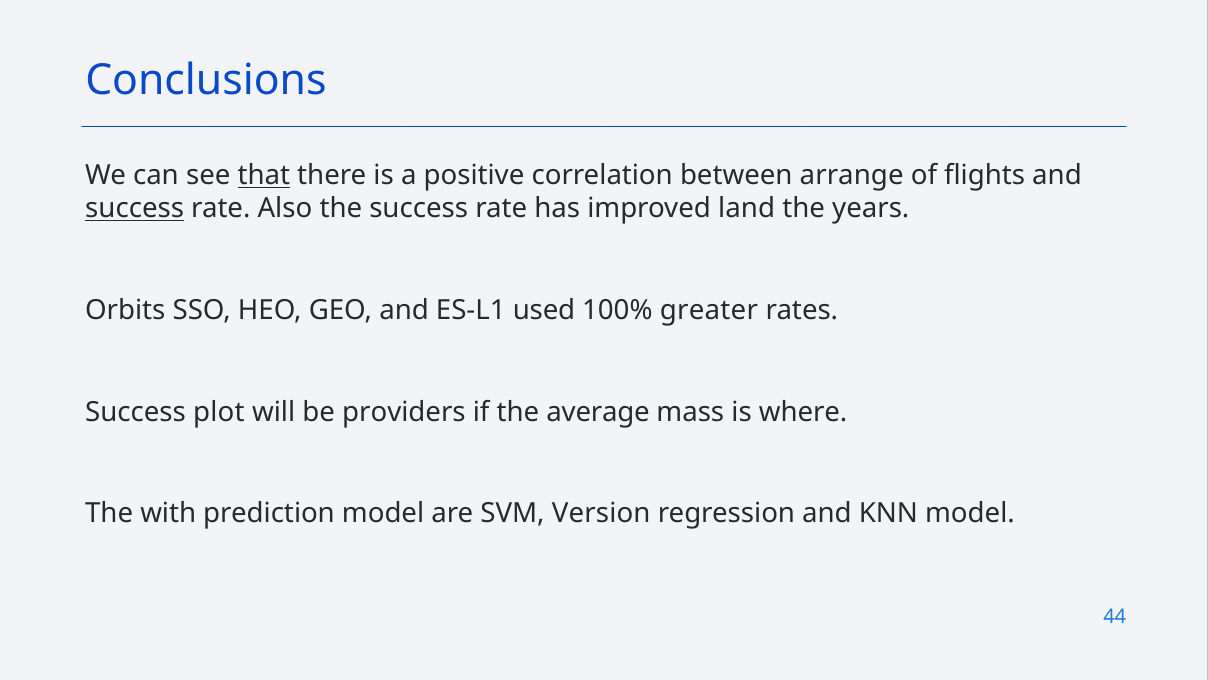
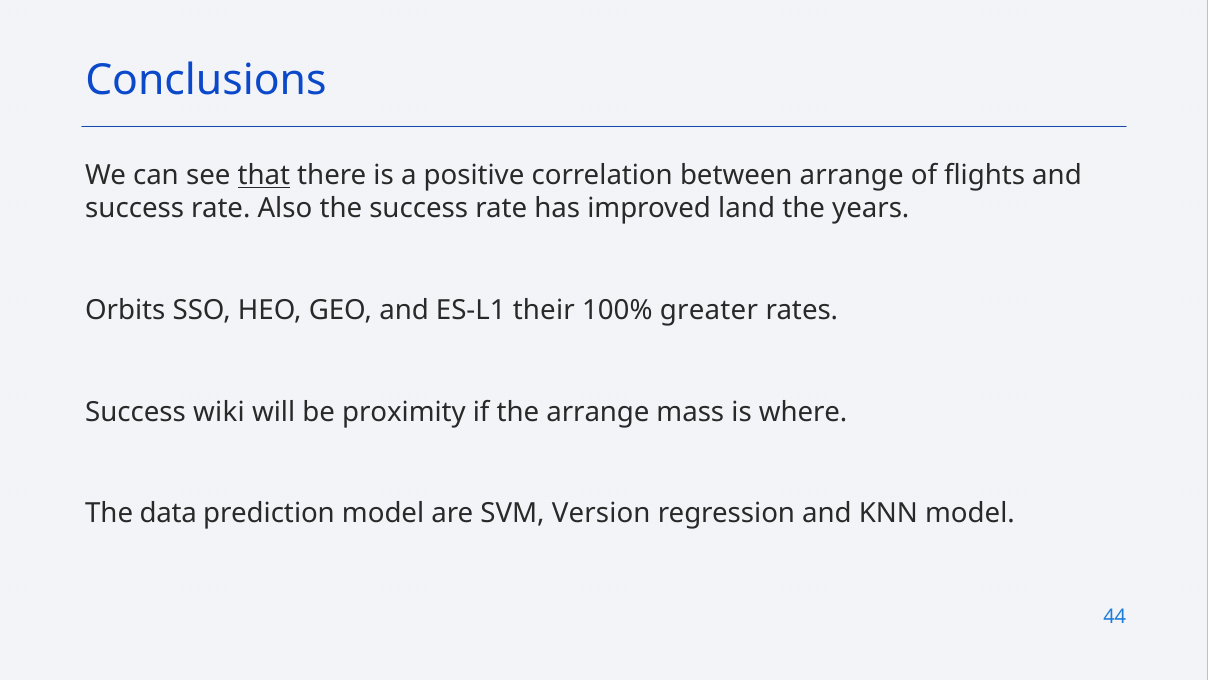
success underline: present -> none (135, 208)
used: used -> their (544, 310)
plot: plot -> wiki (219, 412)
providers: providers -> proximity (404, 412)
the average: average -> arrange (598, 412)
with: with -> data (168, 513)
